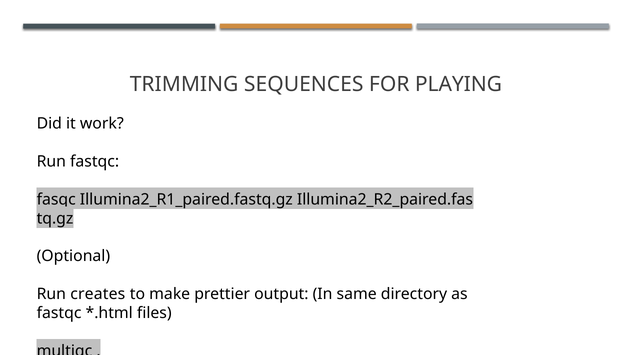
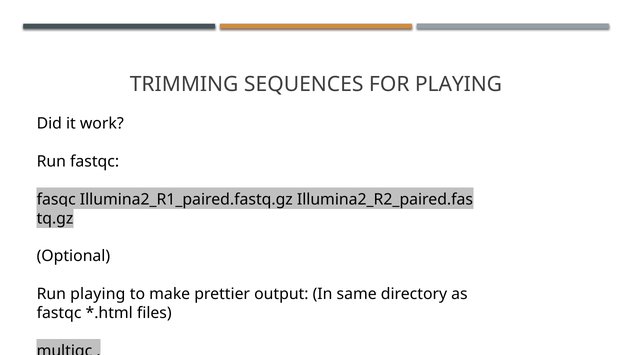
Run creates: creates -> playing (98, 294)
